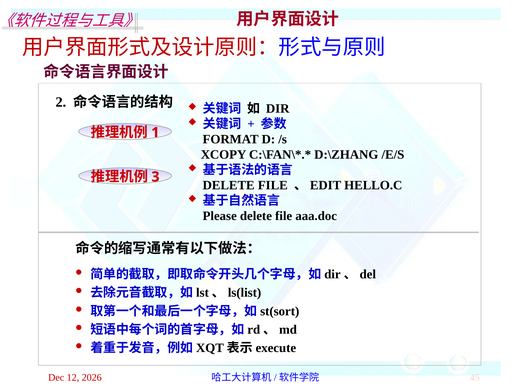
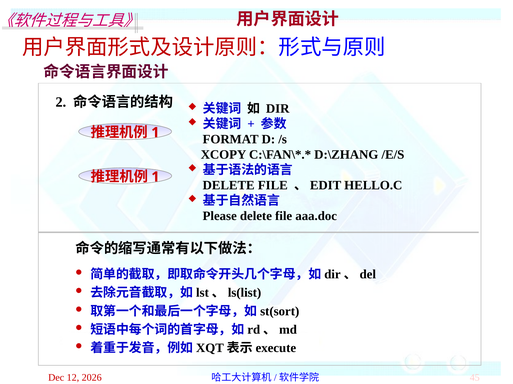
3: 3 -> 1 (155, 177)
